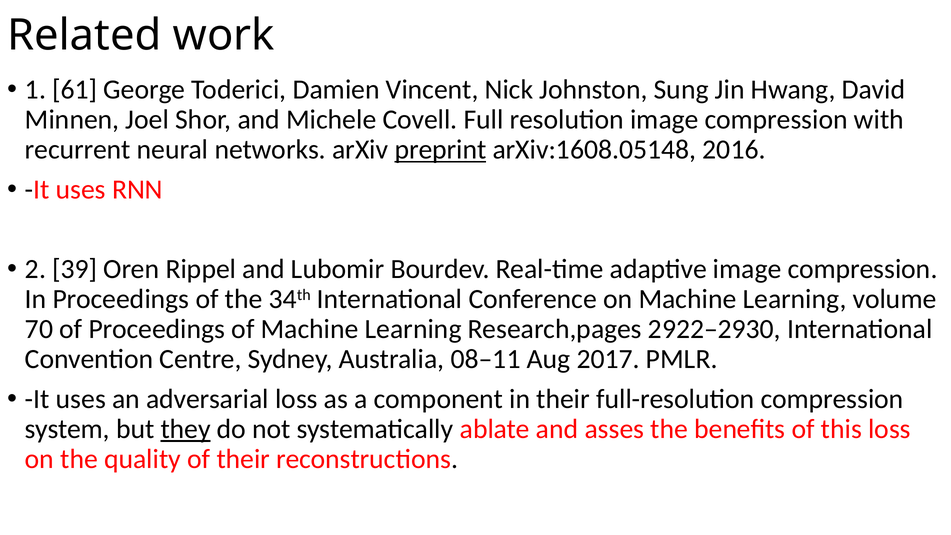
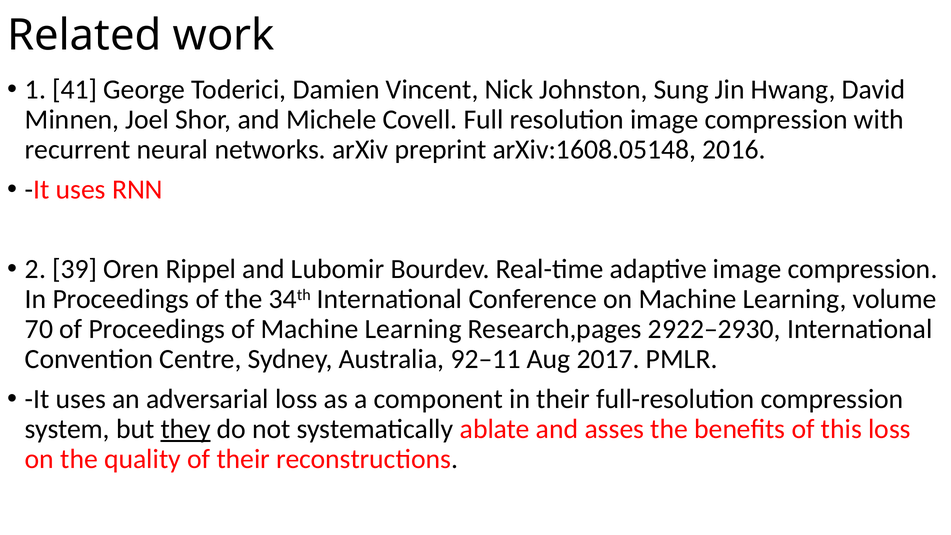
61: 61 -> 41 (75, 90)
preprint underline: present -> none (440, 150)
08–11: 08–11 -> 92–11 (486, 359)
